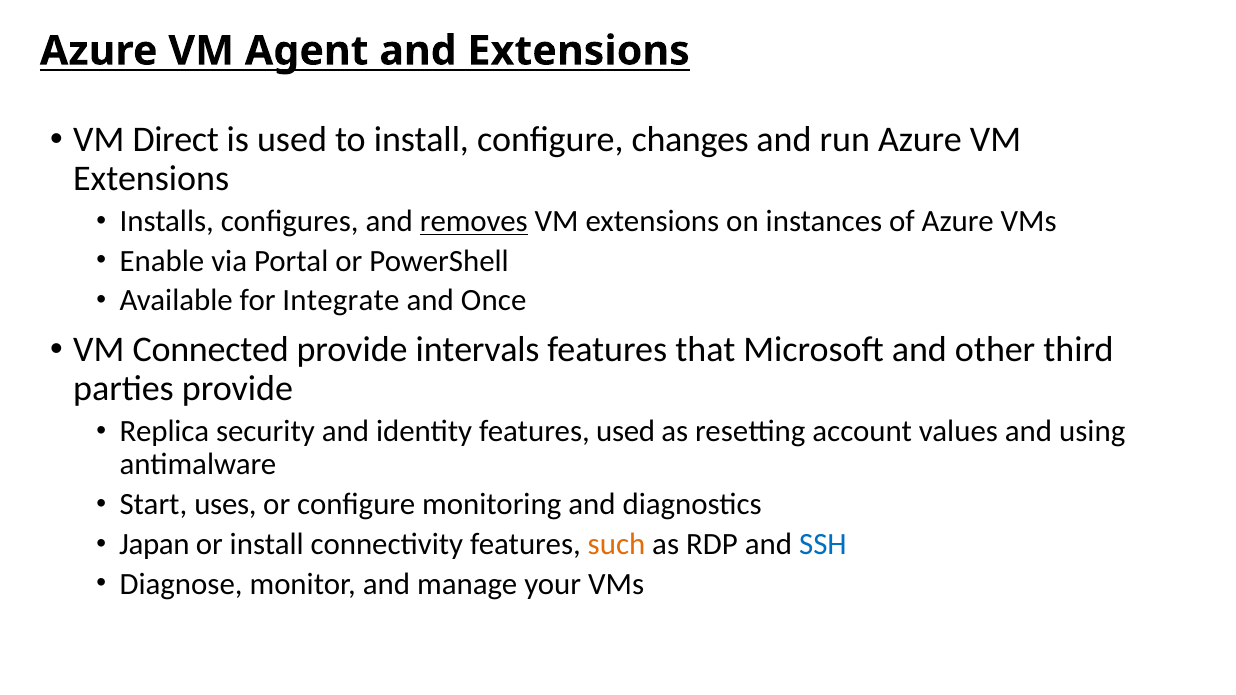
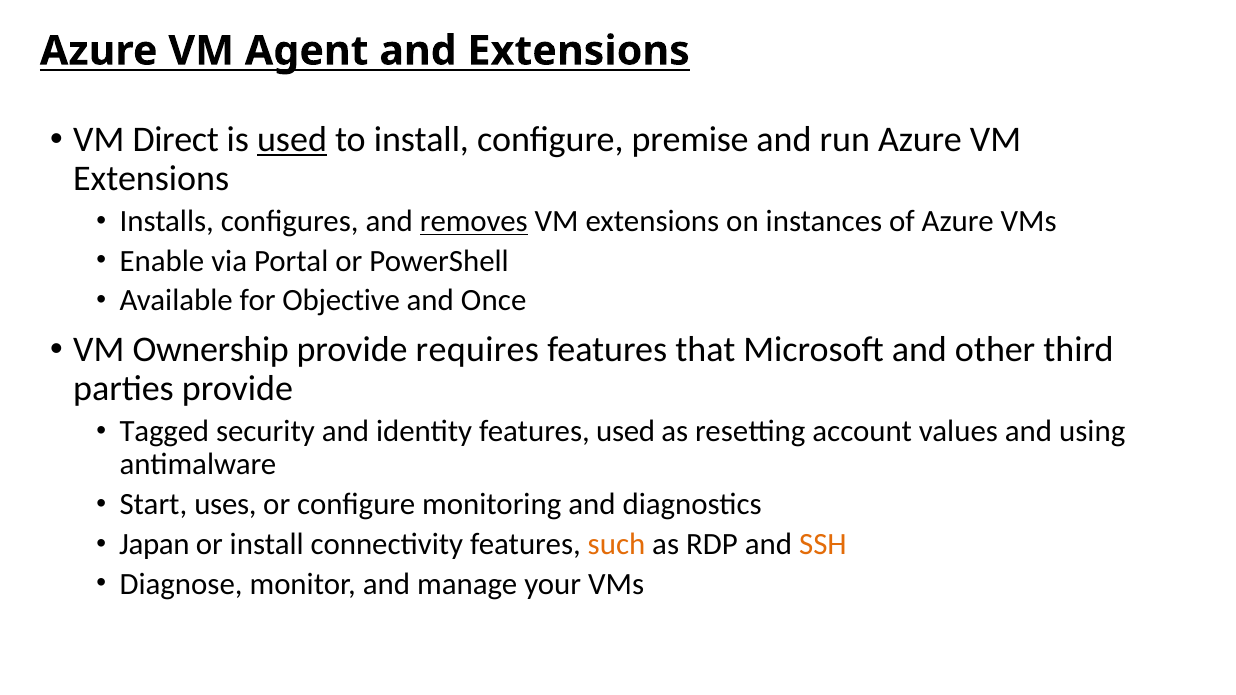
used underline: none -> present (292, 140)
changes: changes -> premise (690, 140)
Integrate: Integrate -> Objective (341, 301)
Connected: Connected -> Ownership (211, 350)
intervals: intervals -> requires (477, 350)
Replica: Replica -> Tagged (164, 431)
SSH colour: blue -> orange (823, 544)
